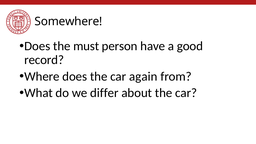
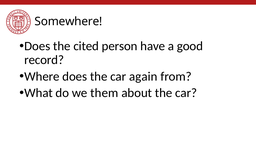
must: must -> cited (86, 46)
differ: differ -> them (104, 93)
